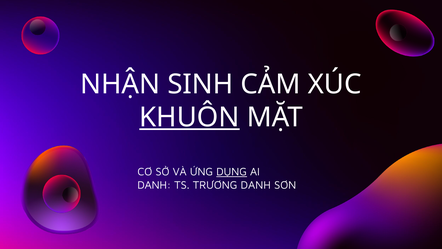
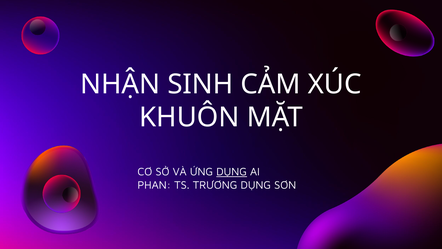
KHUÔN underline: present -> none (189, 117)
DANH: DANH -> PHAN (154, 185)
TRƯƠNG DANH: DANH -> DỤNG (256, 185)
